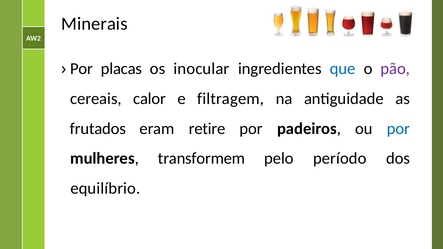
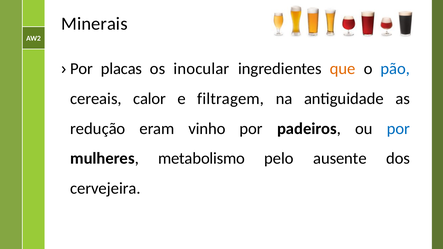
que colour: blue -> orange (343, 69)
pão colour: purple -> blue (395, 69)
frutados: frutados -> redução (98, 129)
retire: retire -> vinho (207, 129)
transformem: transformem -> metabolismo (202, 159)
período: período -> ausente (340, 159)
equilíbrio: equilíbrio -> cervejeira (105, 189)
